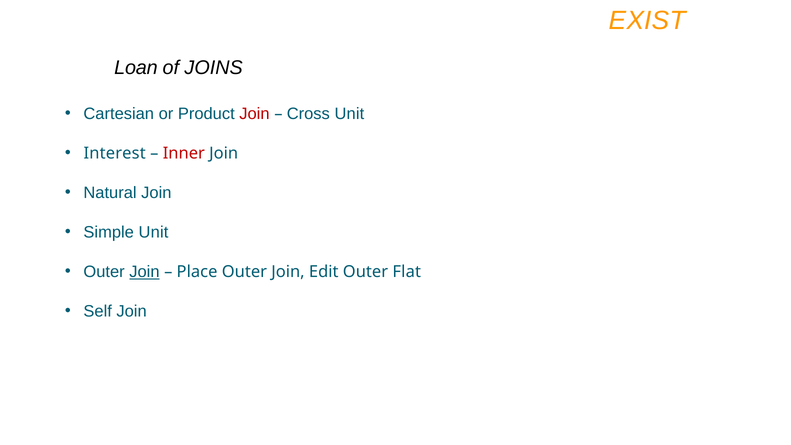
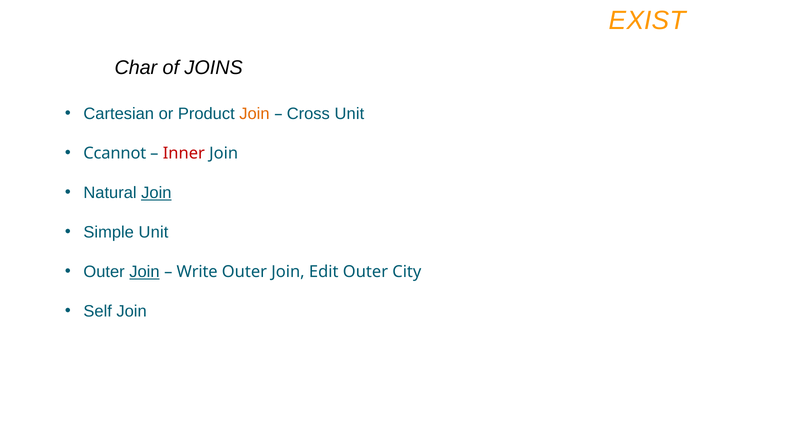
Loan: Loan -> Char (136, 68)
Join colour: red -> orange (254, 114)
Interest: Interest -> Ccannot (115, 153)
Join underline: none -> present (156, 193)
Place: Place -> Write (197, 272)
Flat: Flat -> City (407, 272)
